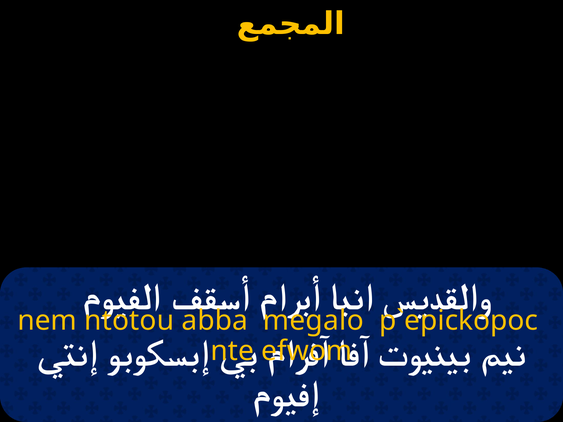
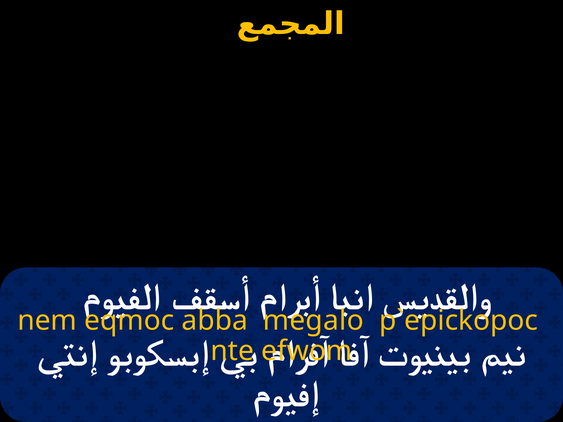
ntotou: ntotou -> eqmoc (129, 321)
